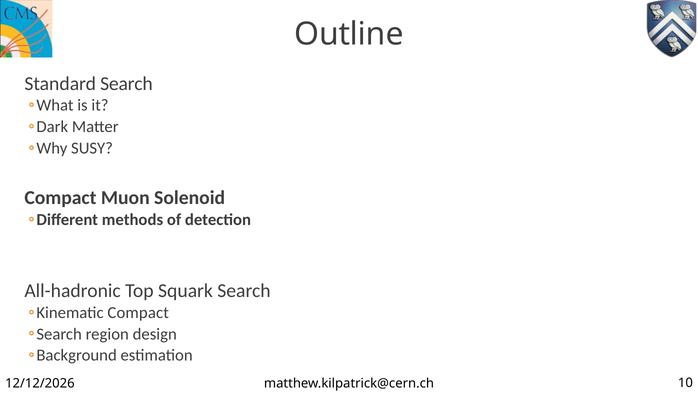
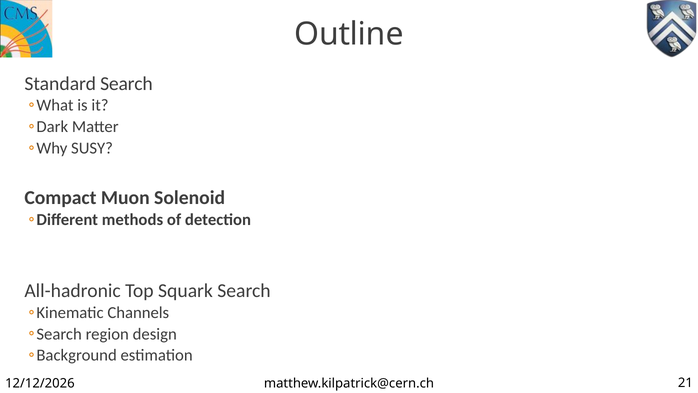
Compact: Compact -> Channels (138, 312)
10: 10 -> 21 (685, 383)
